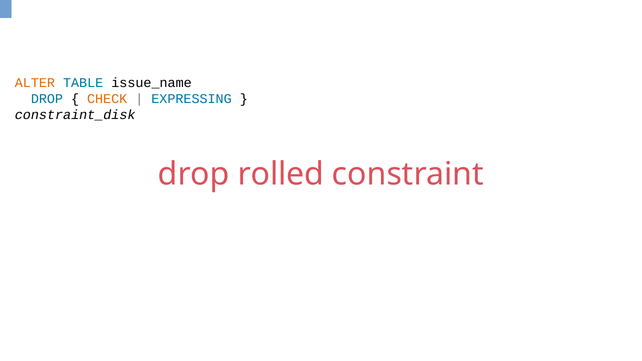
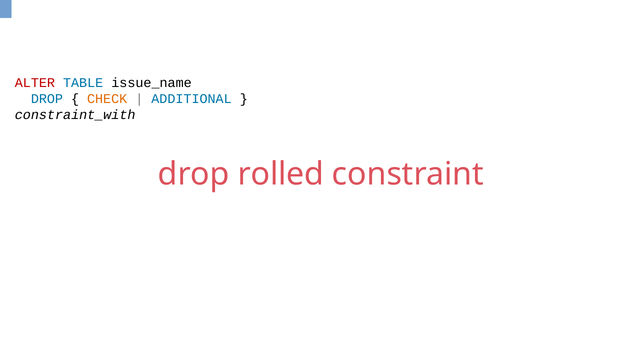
ALTER colour: orange -> red (35, 83)
EXPRESSING: EXPRESSING -> ADDITIONAL (191, 99)
constraint_disk: constraint_disk -> constraint_with (75, 115)
